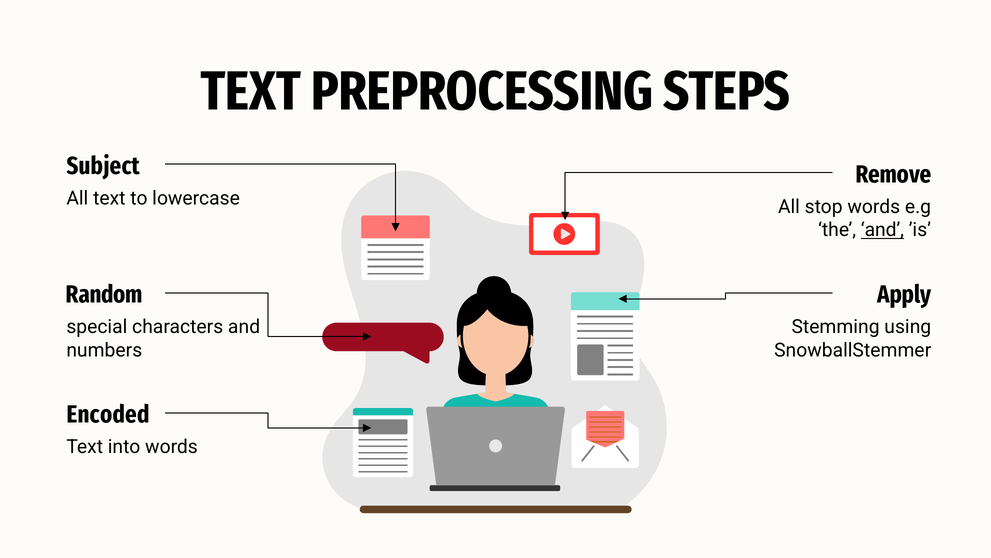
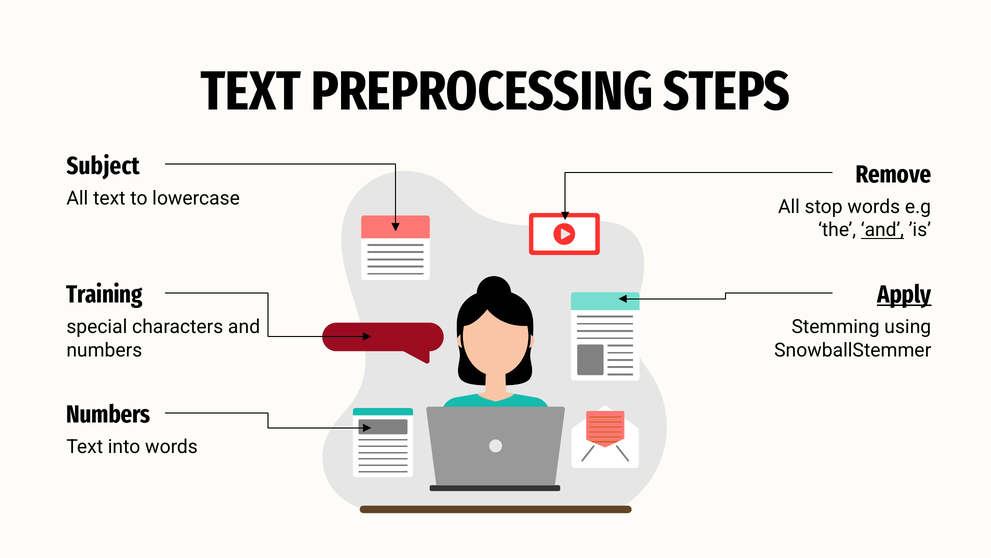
Random: Random -> Training (104, 294)
Apply underline: none -> present (904, 294)
Encoded: Encoded -> Numbers (108, 414)
